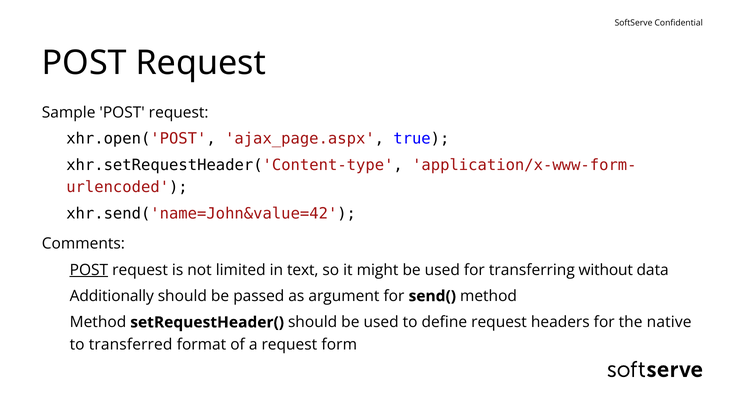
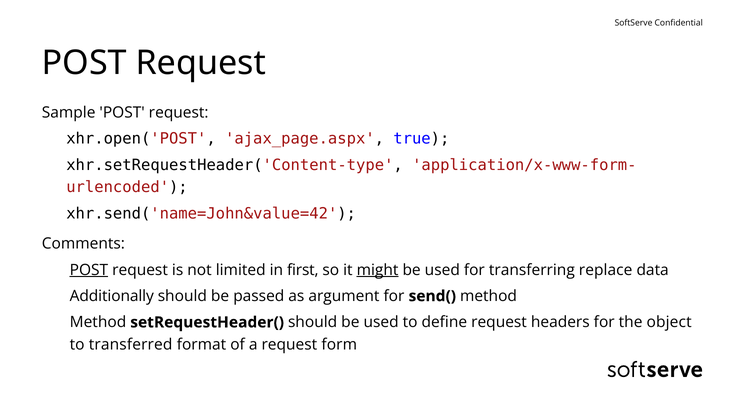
text: text -> first (303, 270)
might underline: none -> present (378, 270)
without: without -> replace (606, 270)
native: native -> object (669, 322)
